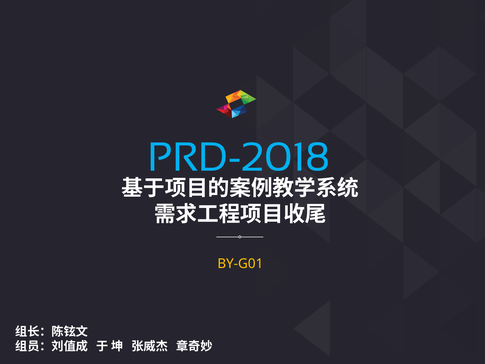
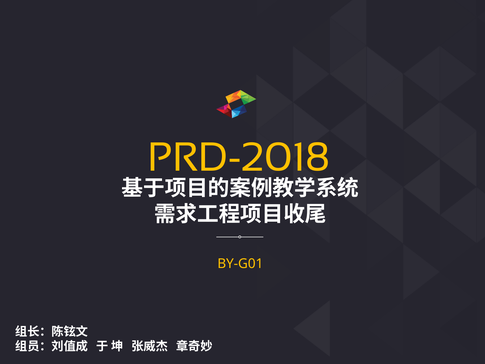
PRD-2018 colour: light blue -> yellow (239, 157)
